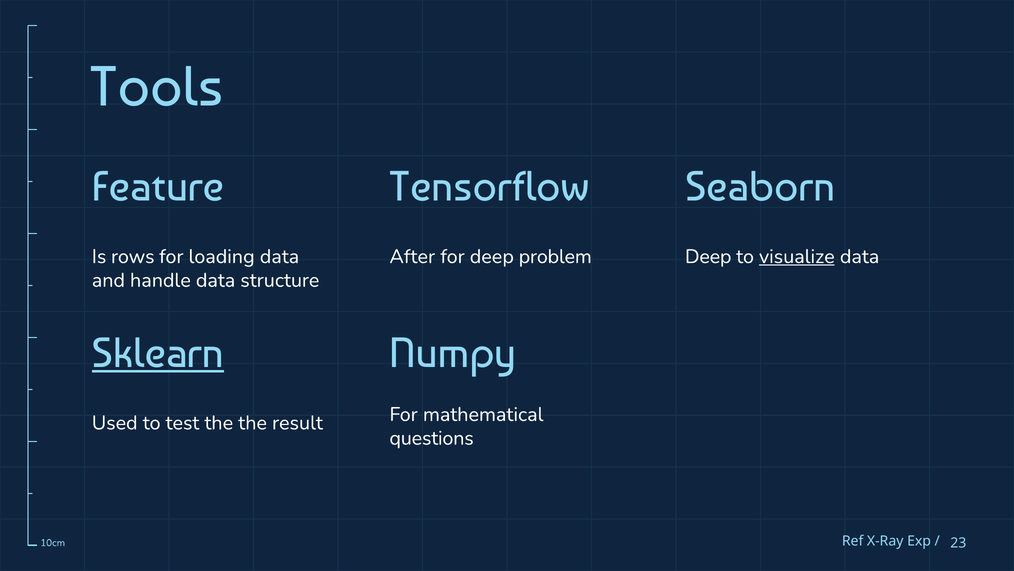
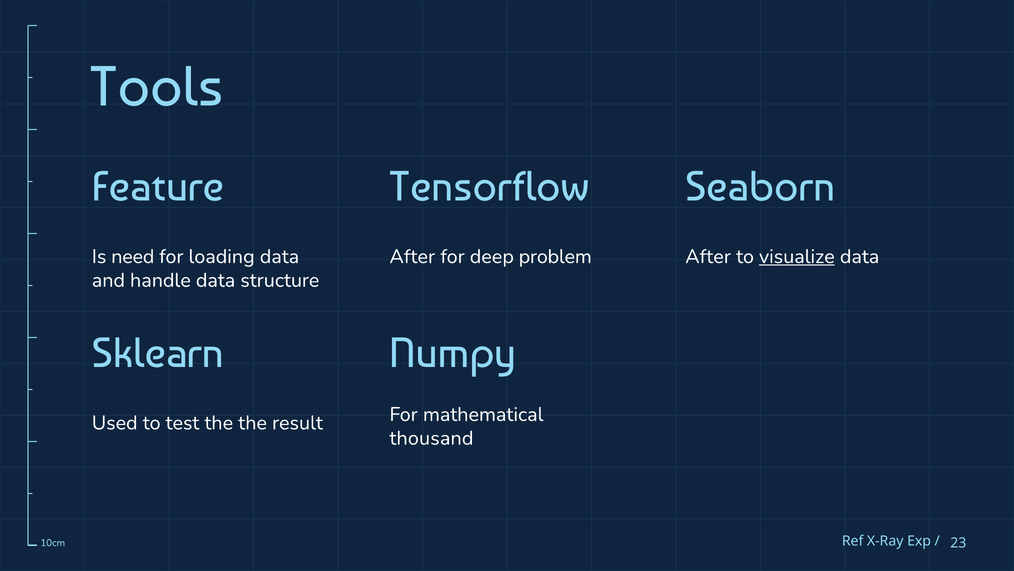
rows: rows -> need (133, 256)
Deep: Deep -> After (708, 256)
Sklearn underline: present -> none (158, 353)
questions: questions -> thousand (431, 438)
